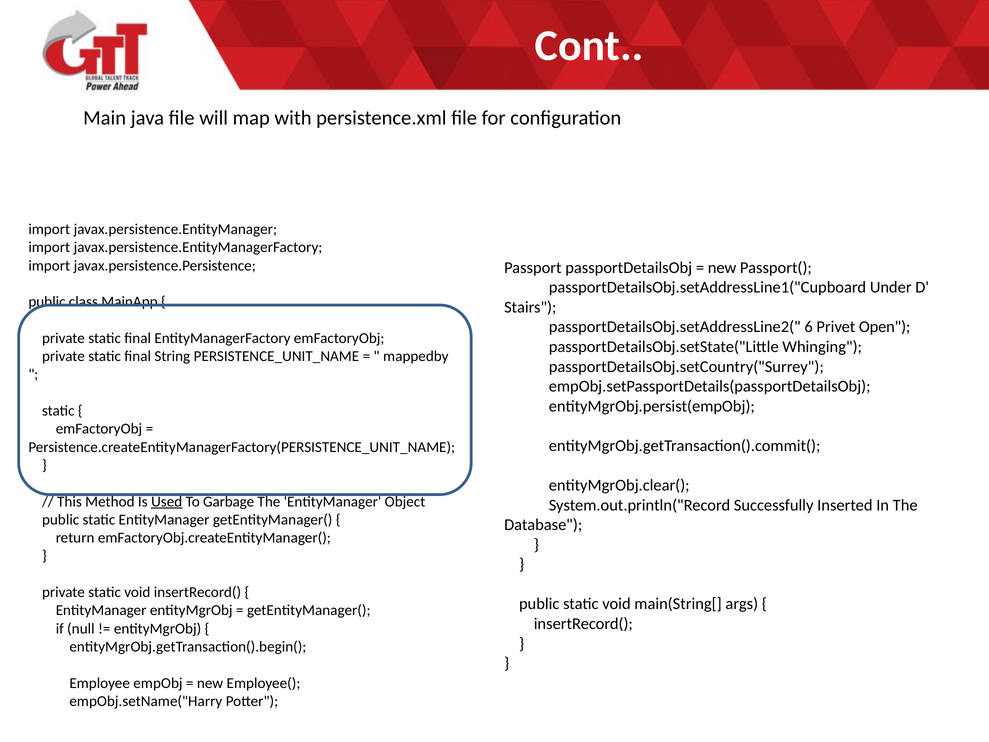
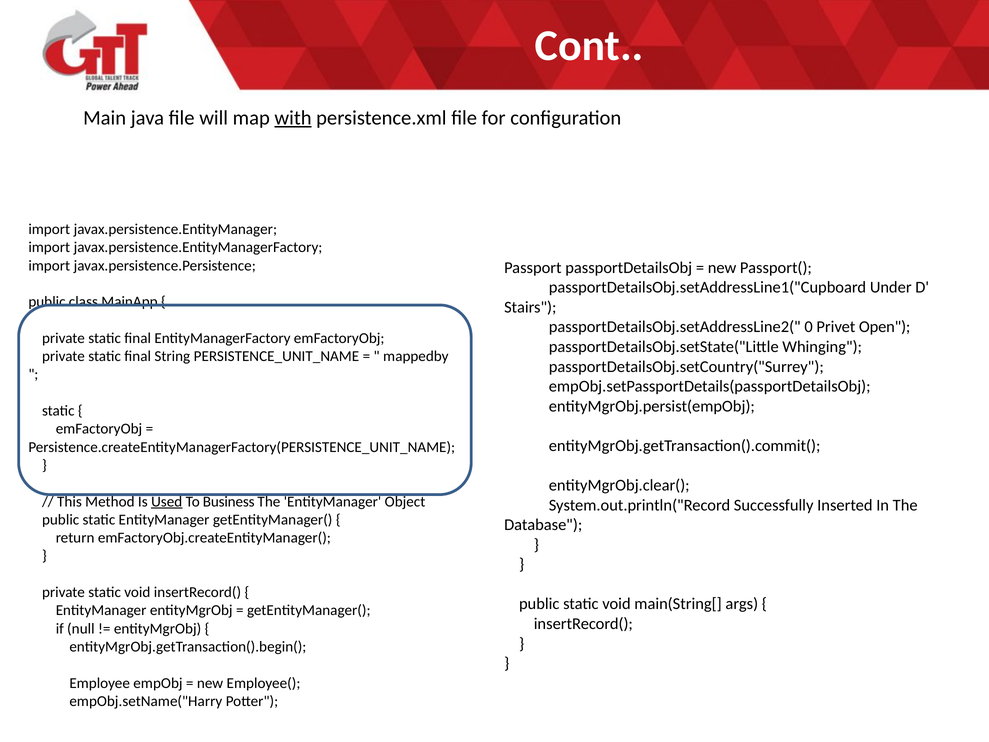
with underline: none -> present (293, 118)
6: 6 -> 0 (809, 327)
Garbage: Garbage -> Business (229, 501)
